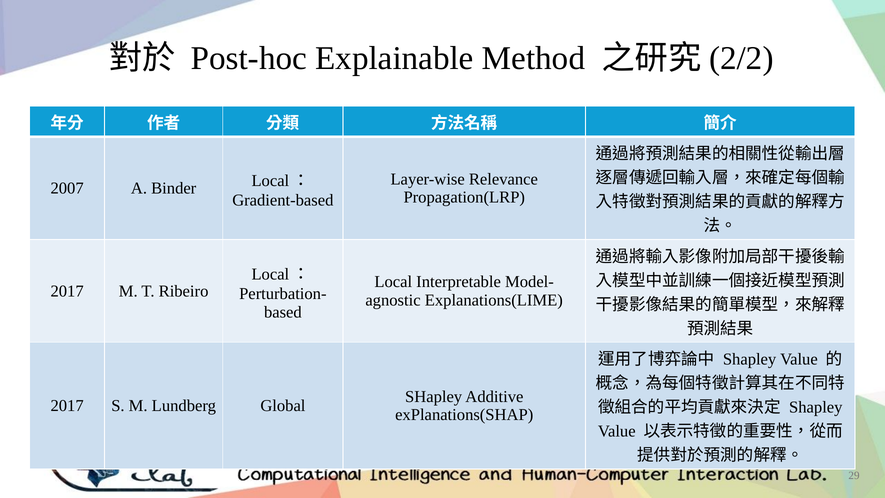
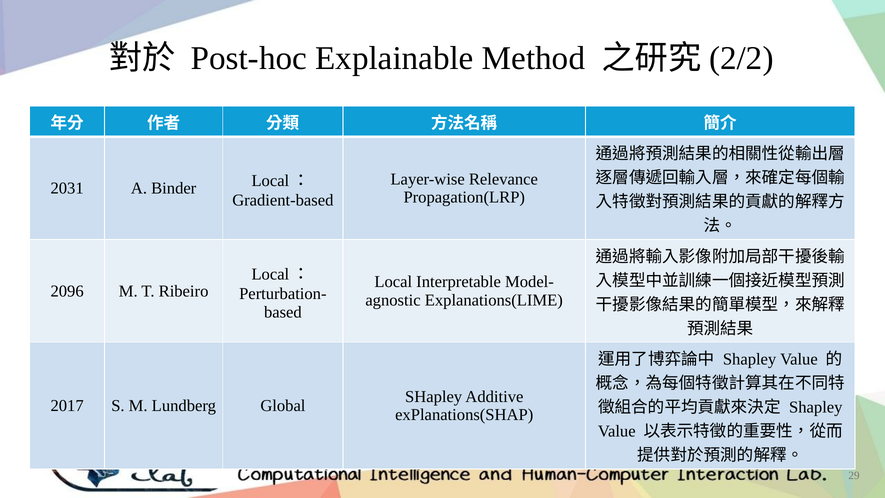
2007: 2007 -> 2031 (67, 188)
2017: 2017 -> 2096 (67, 291)
